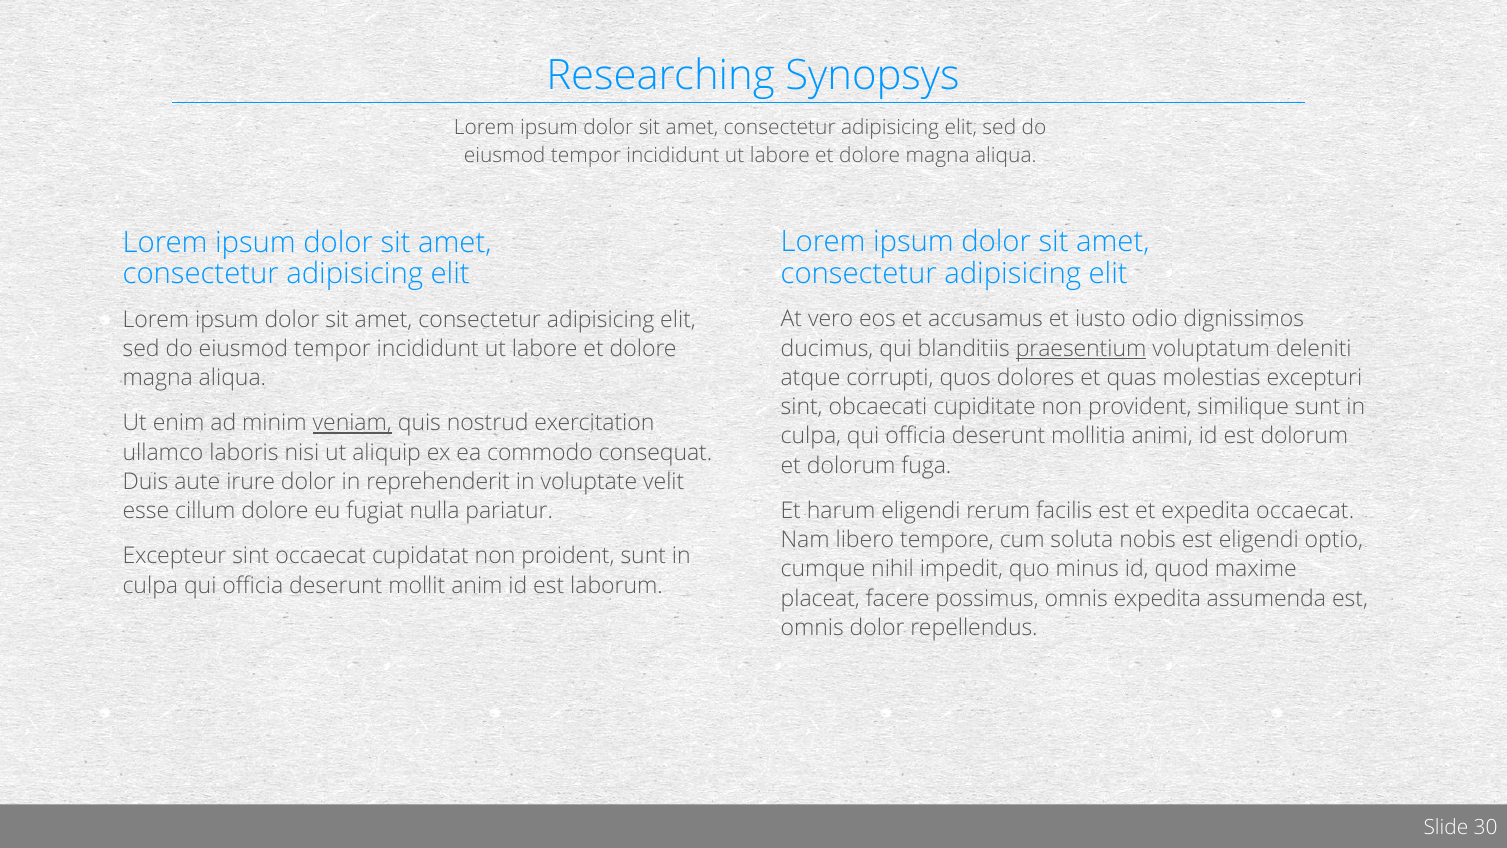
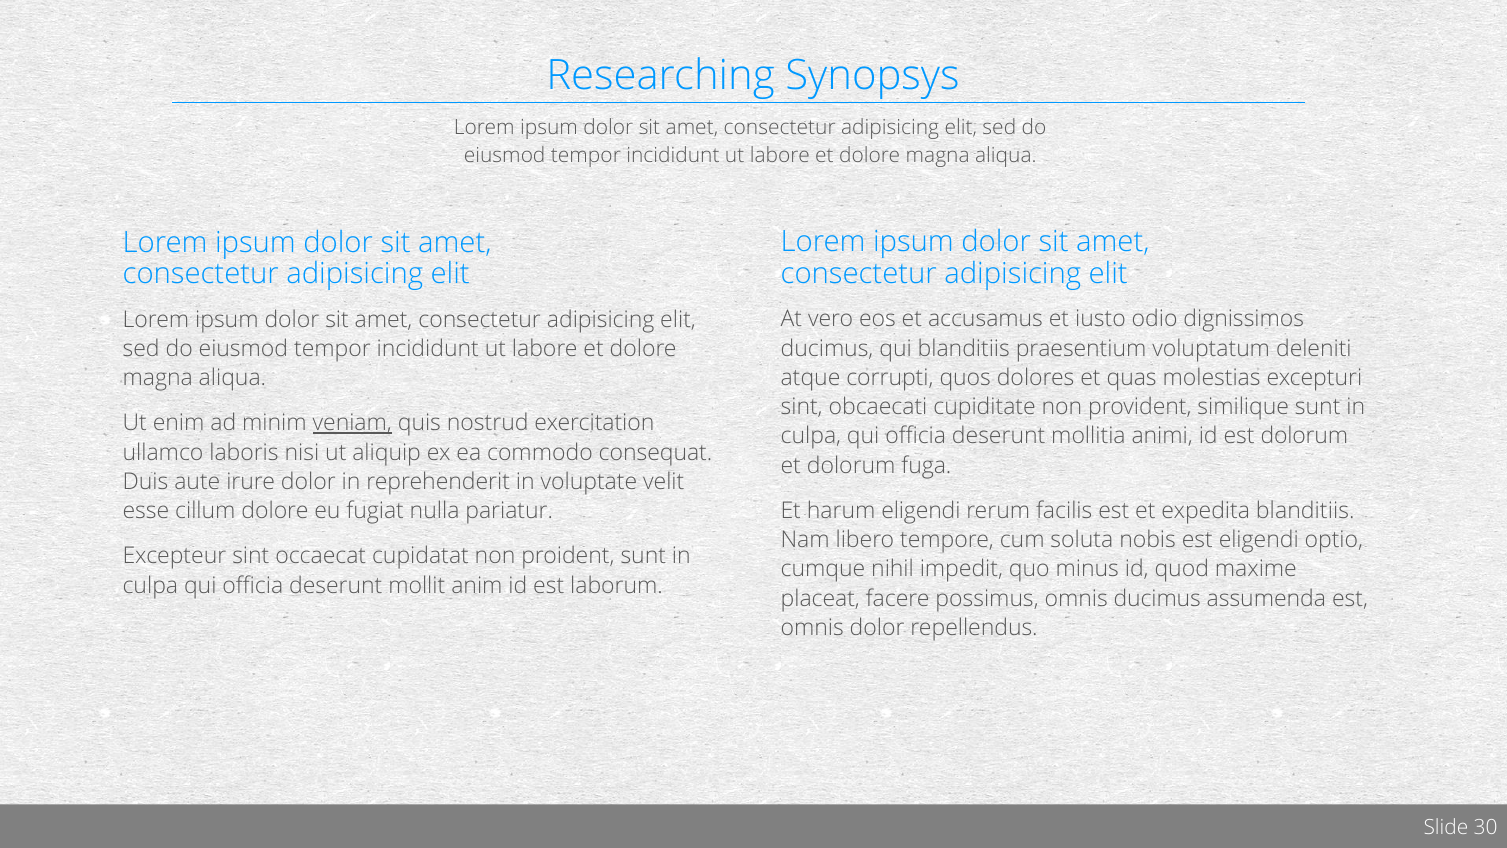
praesentium underline: present -> none (1081, 348)
expedita occaecat: occaecat -> blanditiis (1305, 511)
omnis expedita: expedita -> ducimus (1157, 598)
